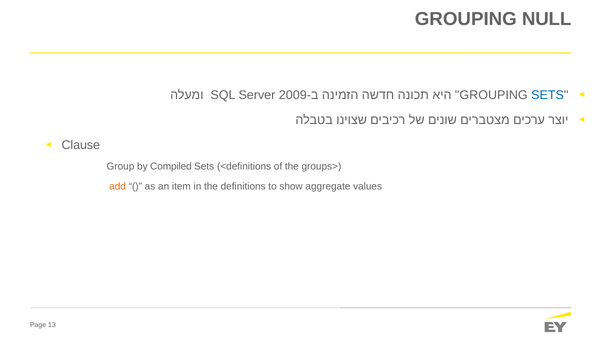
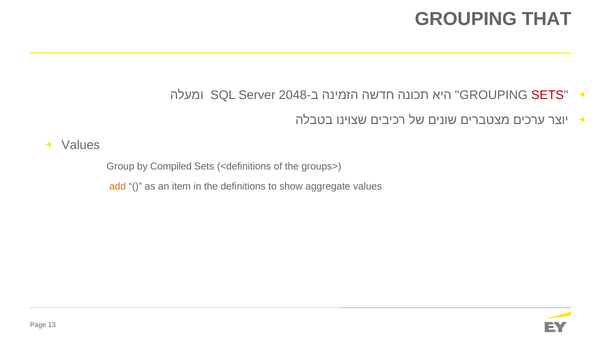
NULL: NULL -> THAT (547, 19)
2009: 2009 -> 2048 (293, 95)
SETS colour: blue -> red (548, 95)
Clause: Clause -> Values (81, 145)
